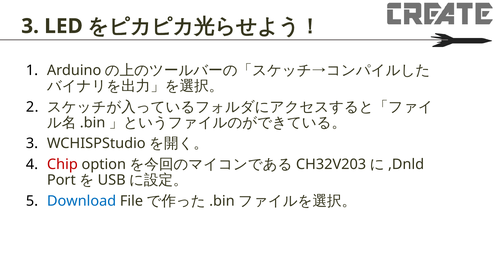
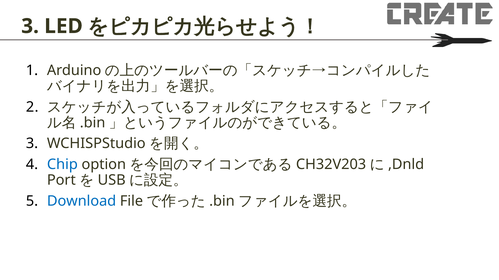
Chip colour: red -> blue (62, 165)
